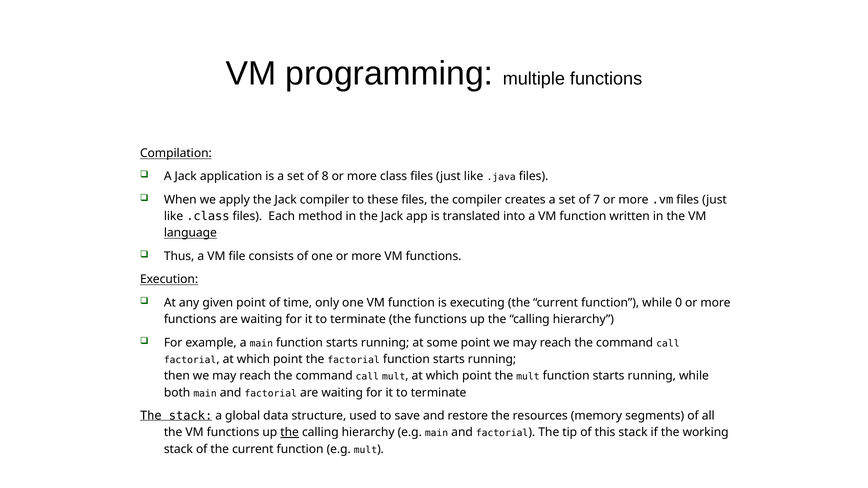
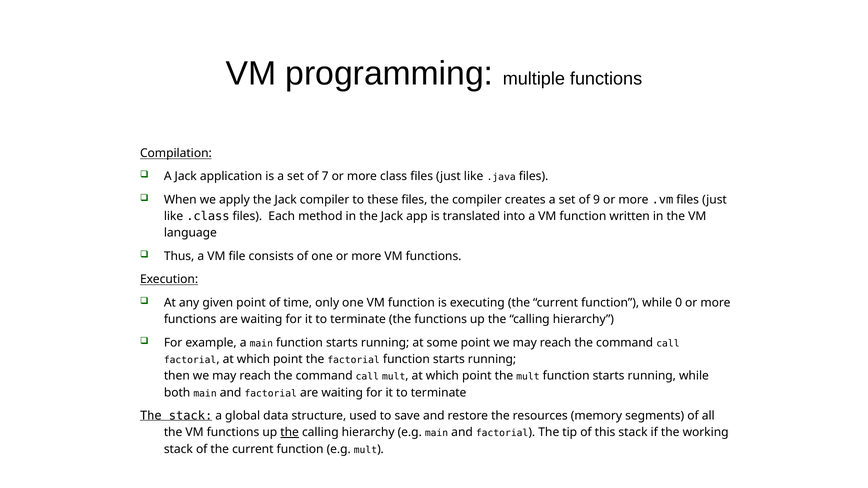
8: 8 -> 7 (325, 177)
7: 7 -> 9 (597, 200)
language underline: present -> none (190, 233)
